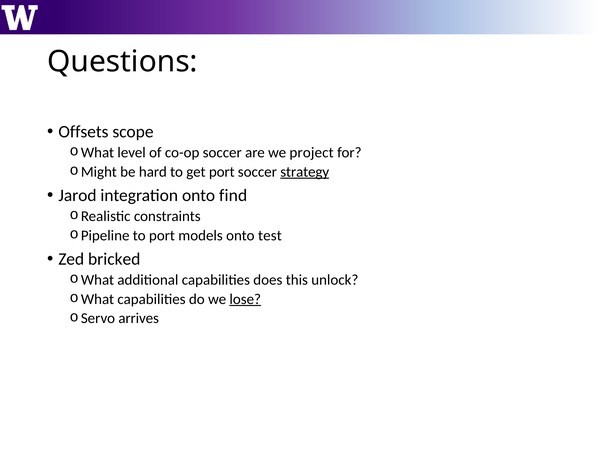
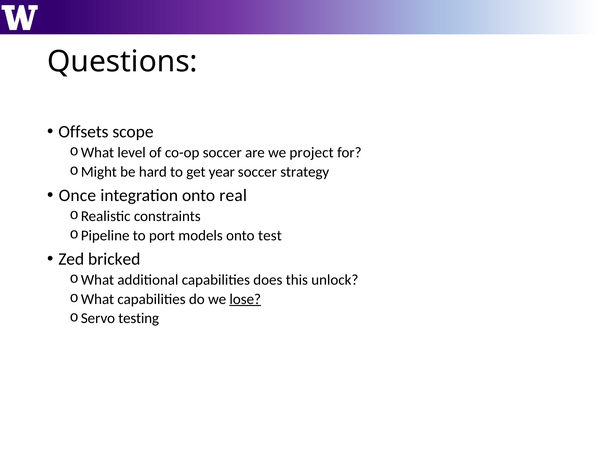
get port: port -> year (222, 172)
strategy underline: present -> none (305, 172)
Jarod: Jarod -> Once (77, 196)
find: find -> real (233, 196)
arrives: arrives -> testing (139, 319)
